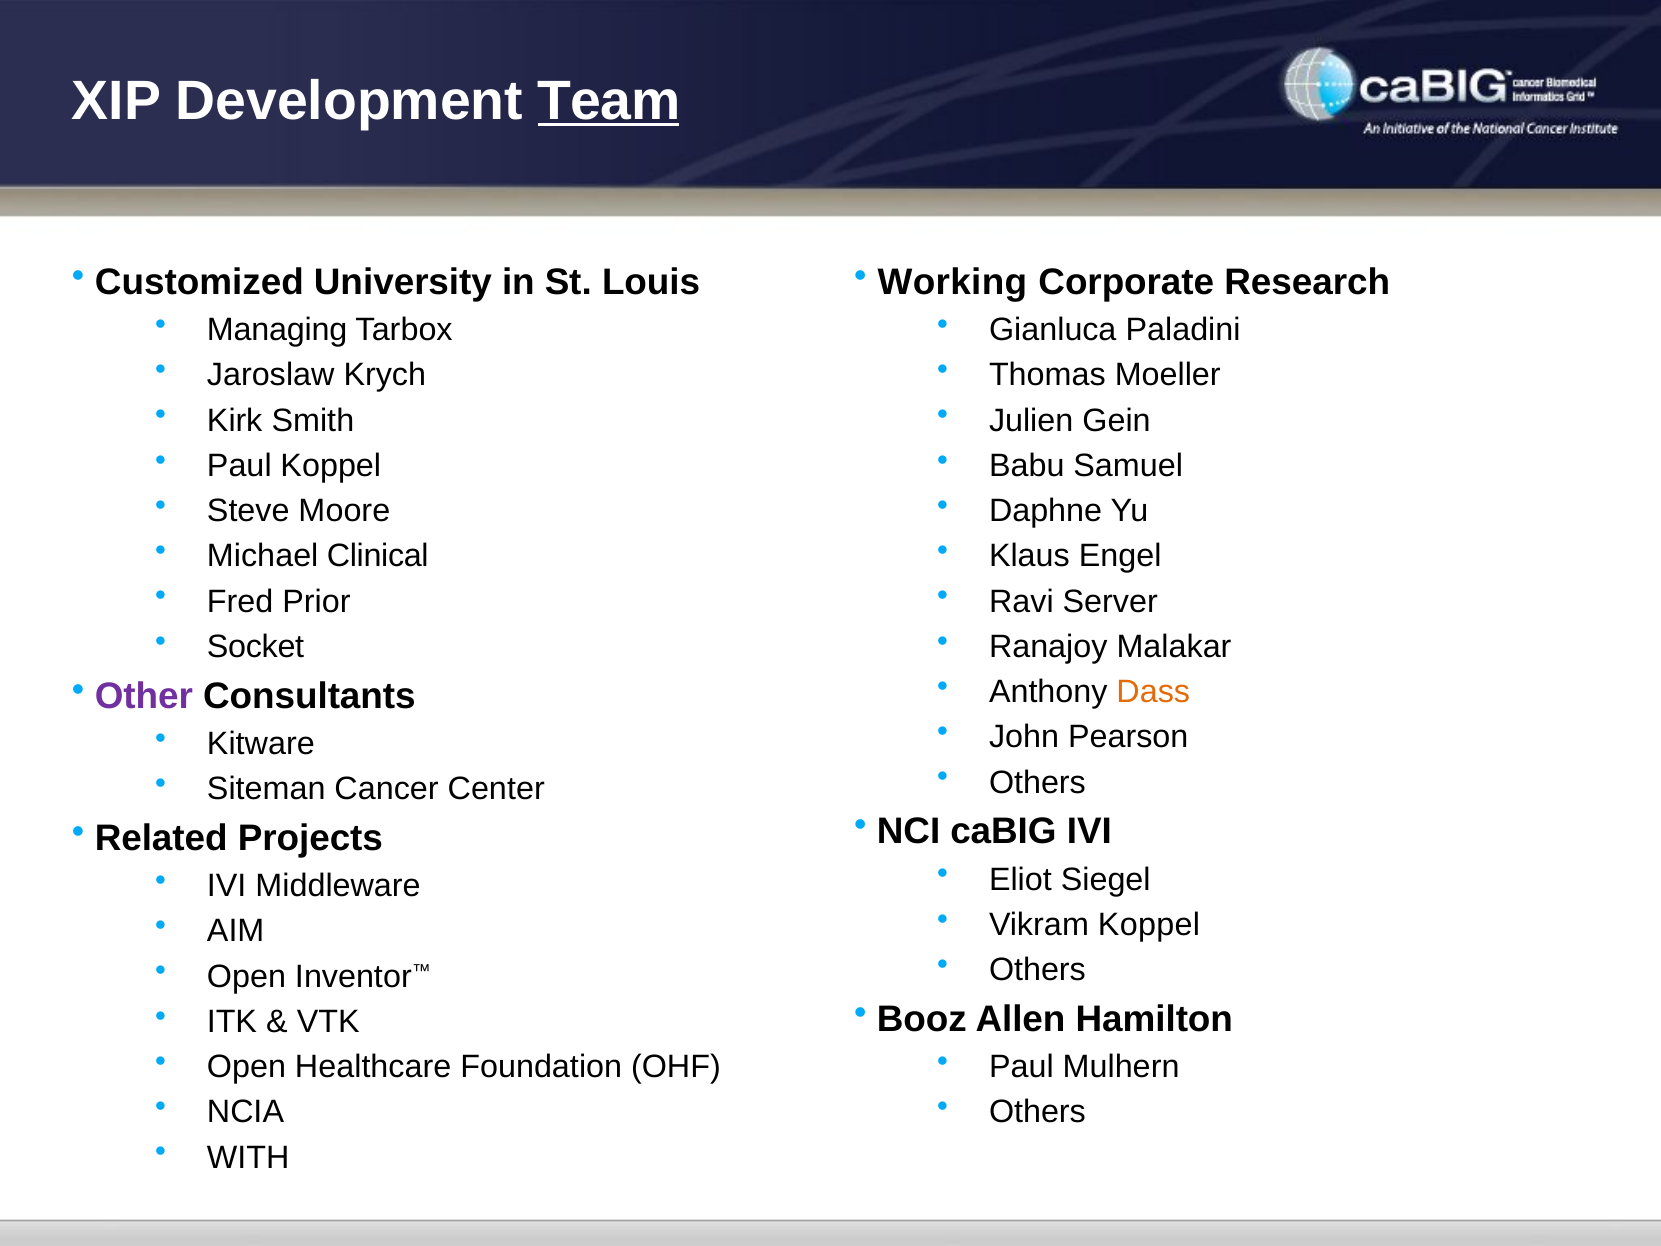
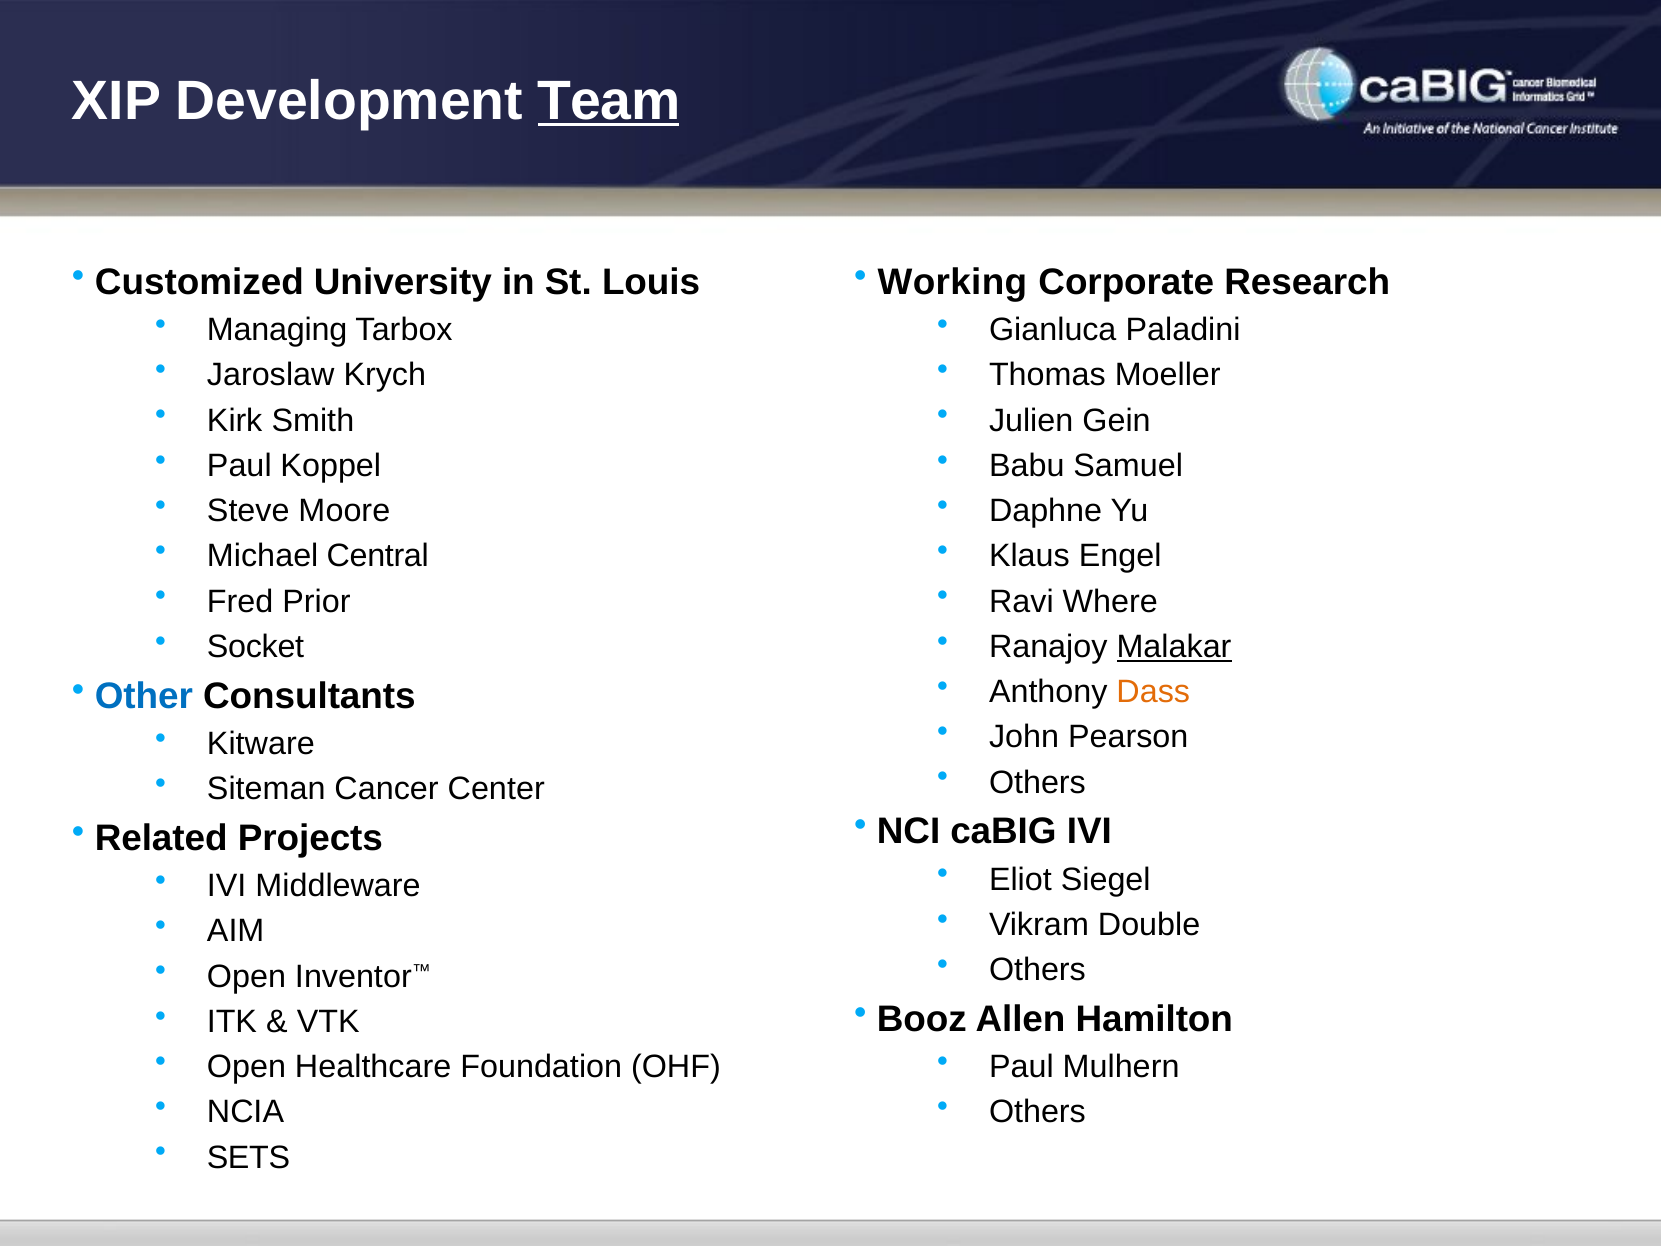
Clinical: Clinical -> Central (378, 556)
Server: Server -> Where (1110, 601)
Malakar underline: none -> present (1174, 647)
Other colour: purple -> blue (144, 696)
Vikram Koppel: Koppel -> Double (1149, 925)
WITH: WITH -> SETS (248, 1157)
